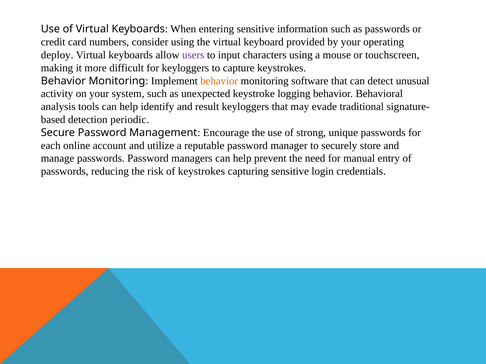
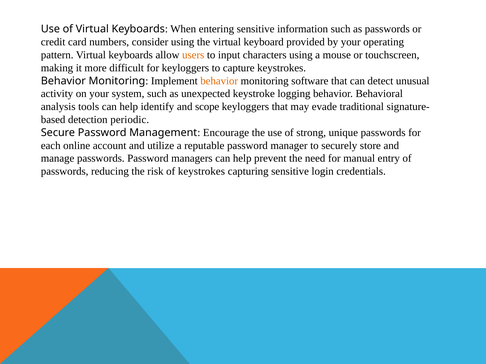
deploy: deploy -> pattern (57, 55)
users colour: purple -> orange (193, 55)
result: result -> scope (207, 107)
